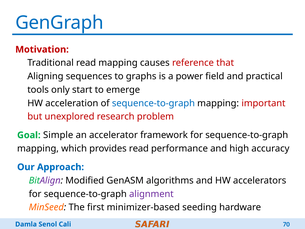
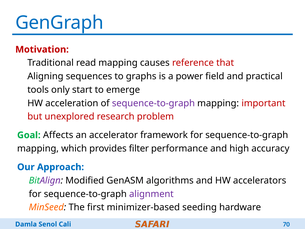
sequence-to-graph colour: blue -> purple (153, 103)
Simple: Simple -> Affects (58, 135)
provides read: read -> filter (139, 148)
